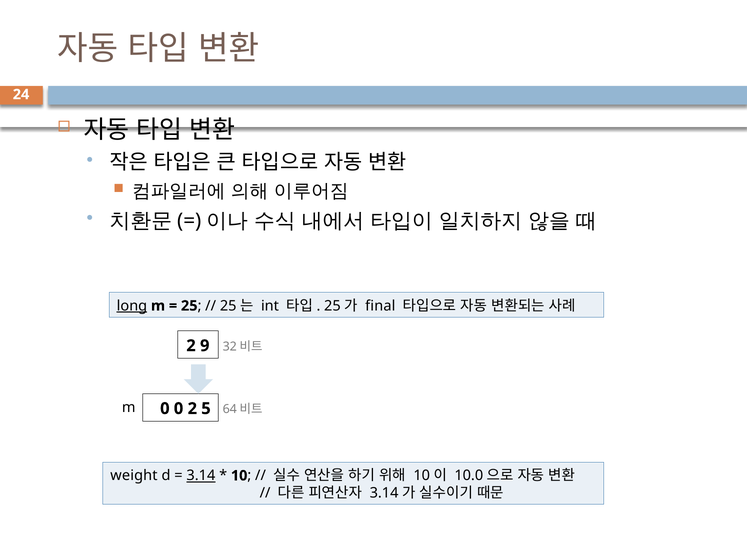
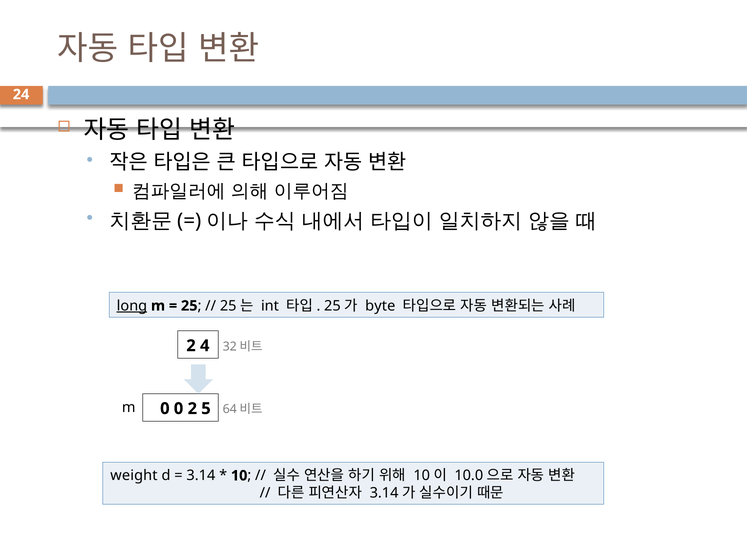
final: final -> byte (380, 306)
9: 9 -> 4 (205, 346)
3.14 underline: present -> none (201, 476)
